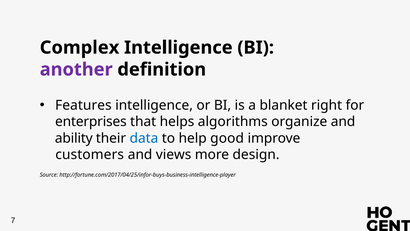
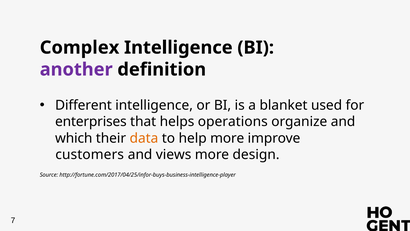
Features: Features -> Different (83, 105)
right: right -> used (327, 105)
algorithms: algorithms -> operations (233, 122)
ability: ability -> which (74, 138)
data colour: blue -> orange (144, 138)
help good: good -> more (227, 138)
